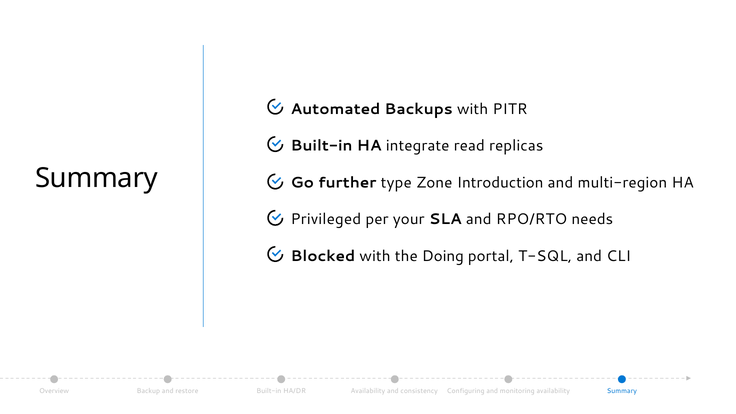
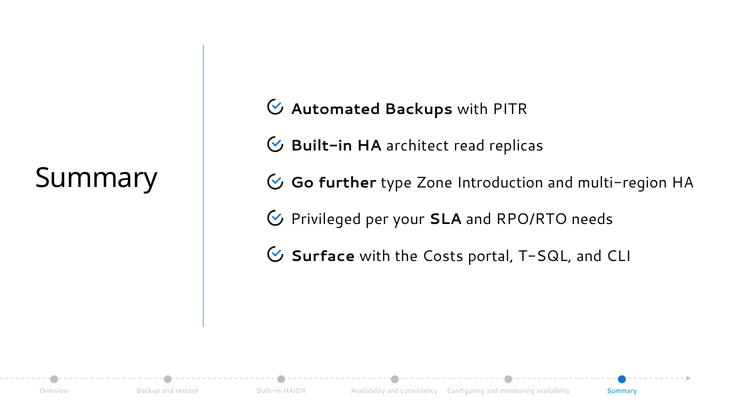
integrate: integrate -> architect (418, 146)
Blocked: Blocked -> Surface (323, 256)
Doing: Doing -> Costs (443, 256)
